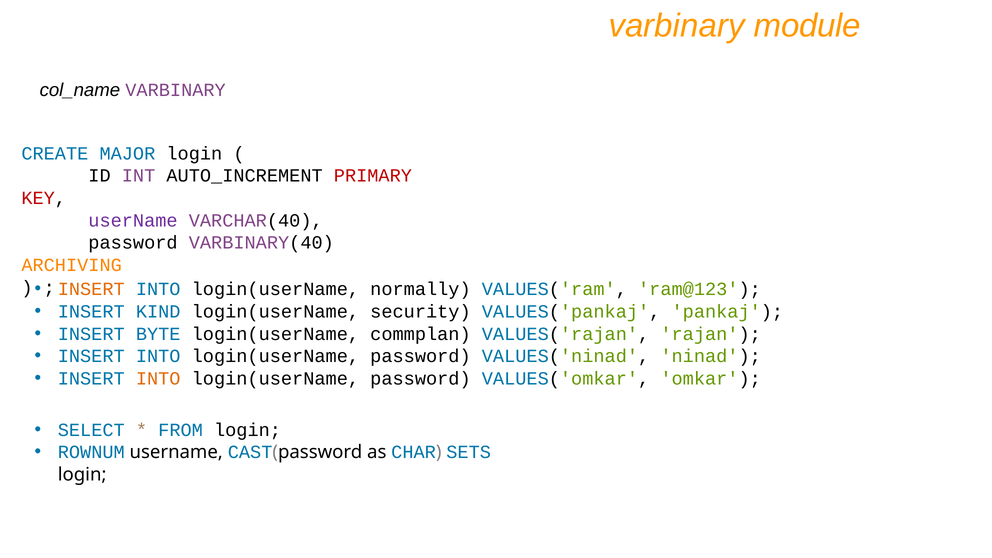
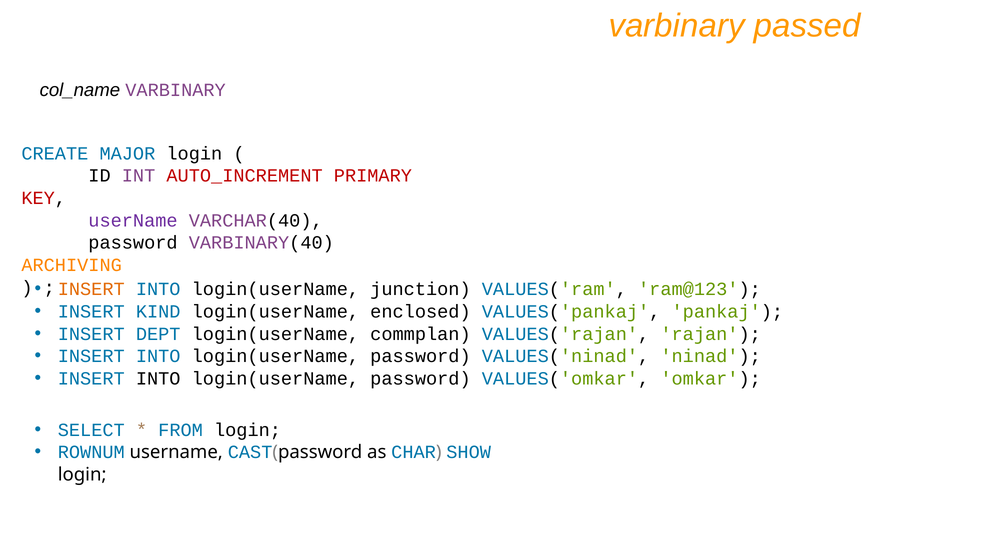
module: module -> passed (807, 26)
AUTO_INCREMENT colour: black -> red (245, 176)
normally: normally -> junction (420, 289)
security: security -> enclosed (420, 312)
BYTE: BYTE -> DEPT (158, 334)
INTO colour: orange -> black (158, 379)
SETS: SETS -> SHOW (469, 452)
